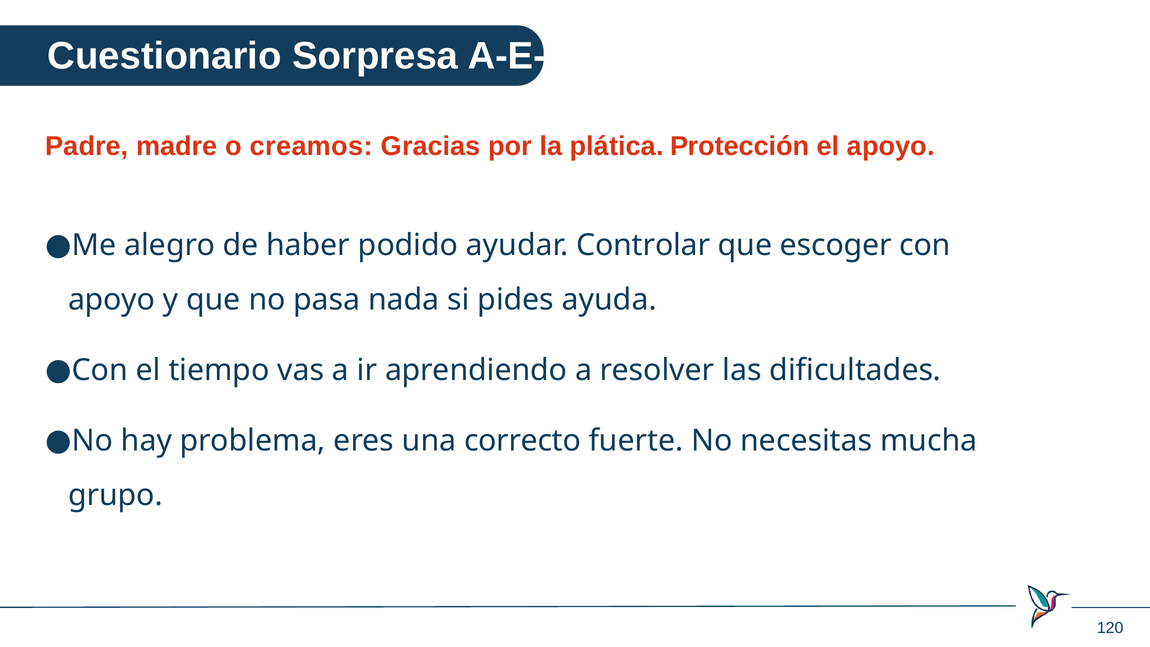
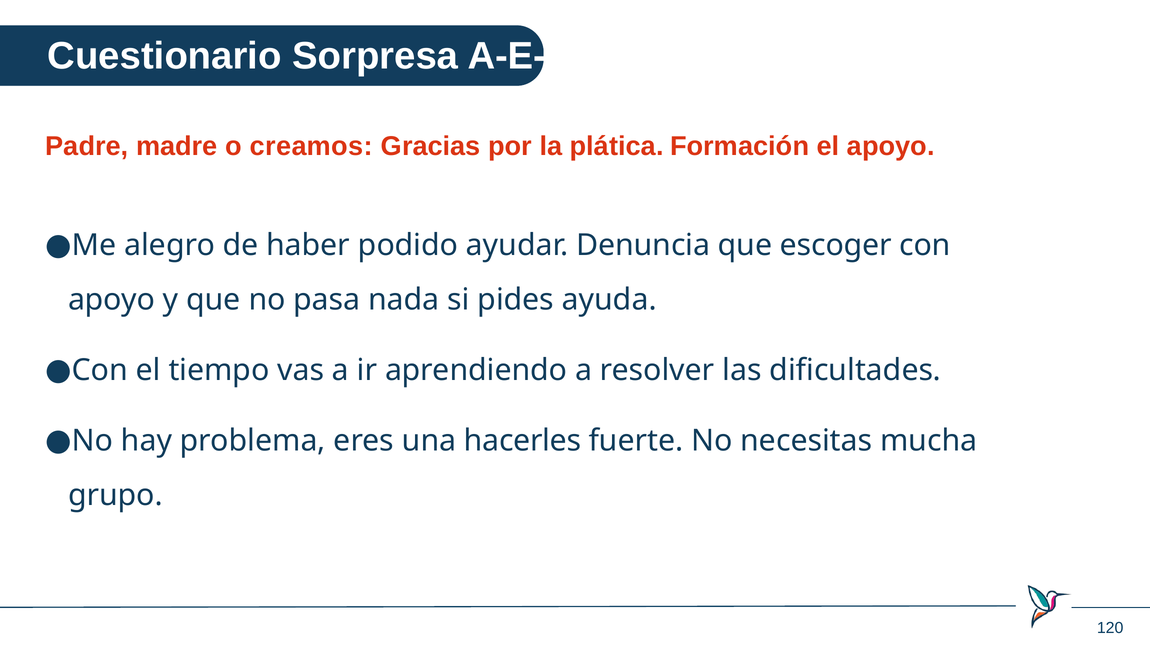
Protección: Protección -> Formación (740, 146)
Controlar: Controlar -> Denuncia (643, 245)
correcto: correcto -> hacerles (523, 441)
